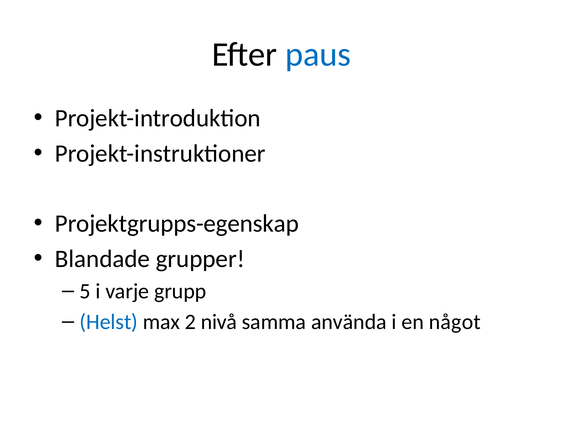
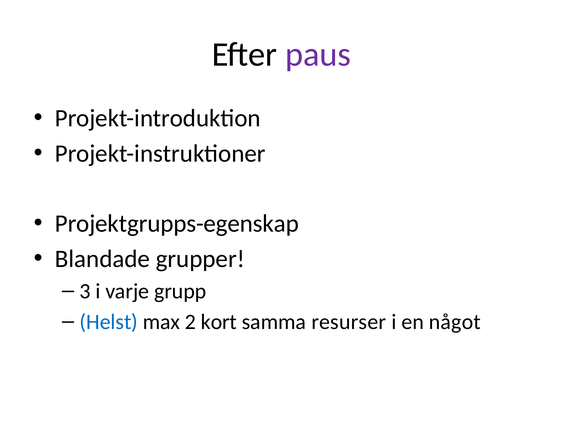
paus colour: blue -> purple (318, 55)
5: 5 -> 3 (85, 291)
nivå: nivå -> kort (219, 321)
använda: använda -> resurser (349, 321)
